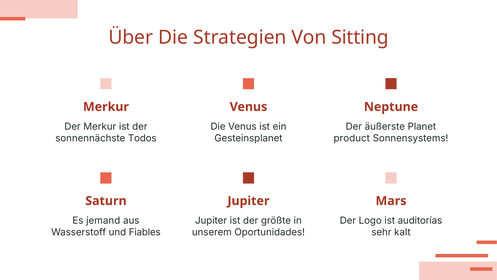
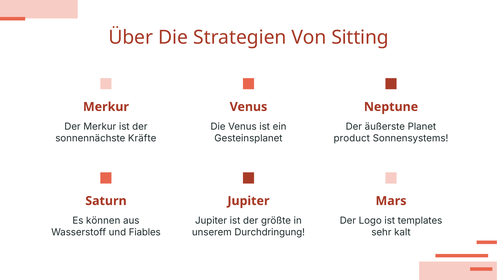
Todos: Todos -> Kräfte (142, 138)
jemand: jemand -> können (103, 220)
auditorías: auditorías -> templates (420, 220)
Oportunidades: Oportunidades -> Durchdringung (270, 232)
